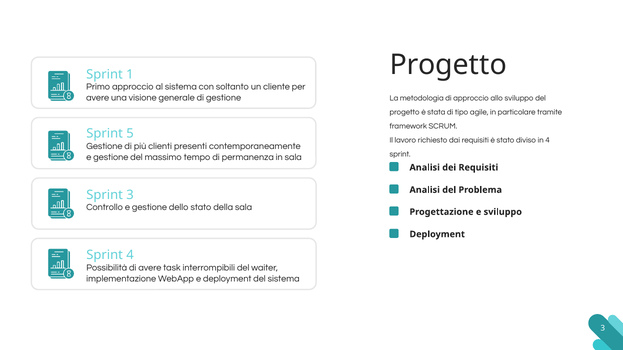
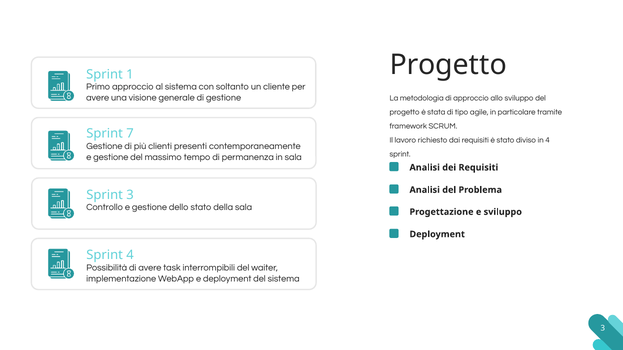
5: 5 -> 7 (130, 134)
